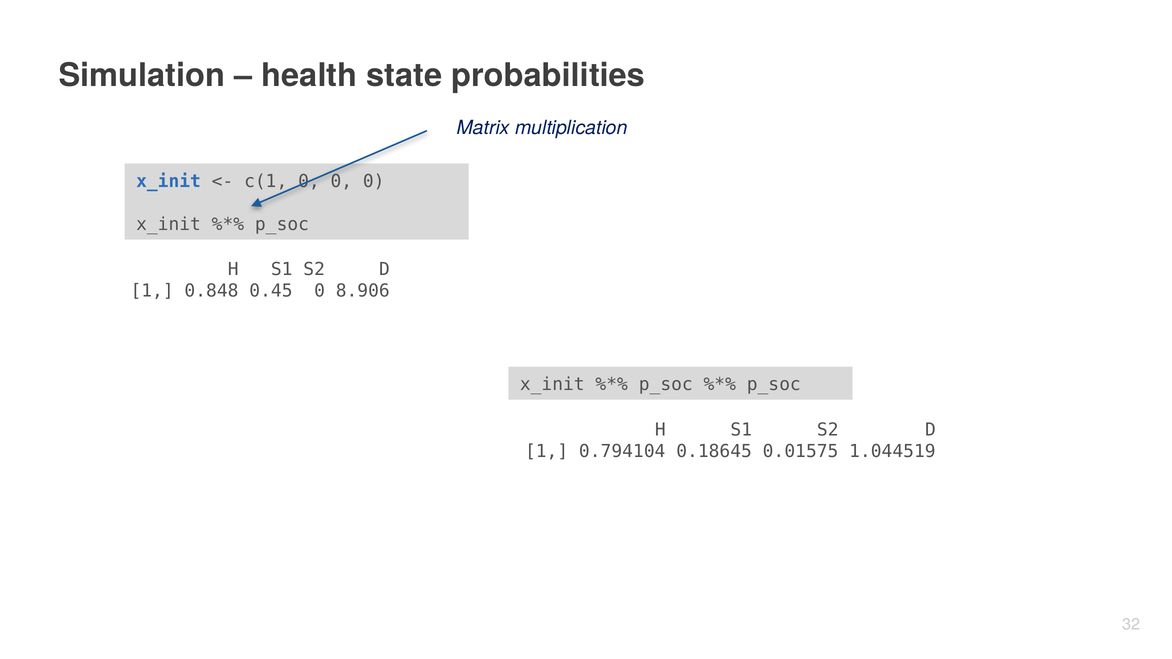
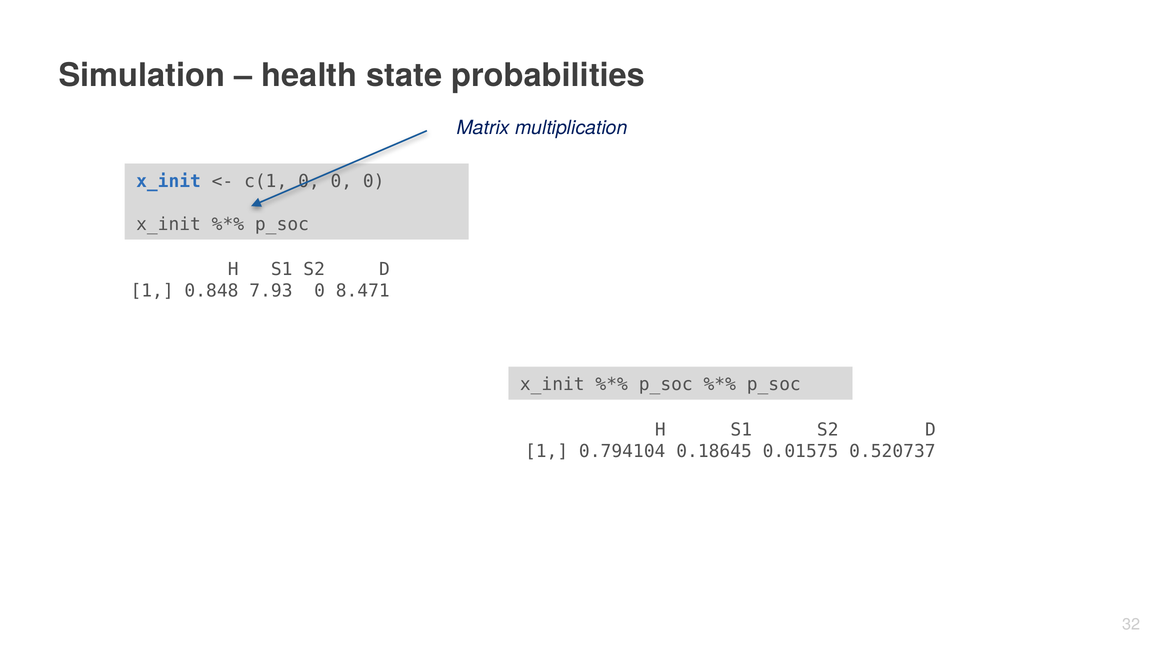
0.45: 0.45 -> 7.93 (271, 291)
8.906: 8.906 -> 8.471 (363, 291)
1.044519: 1.044519 -> 0.520737 (892, 452)
